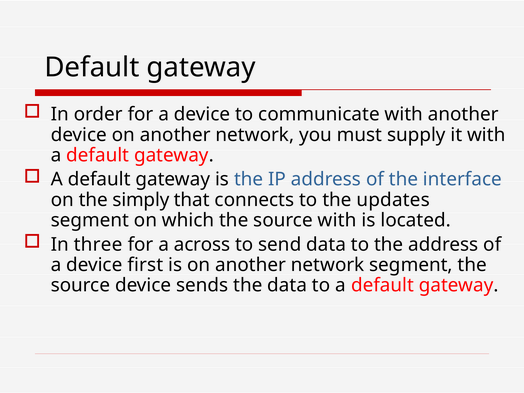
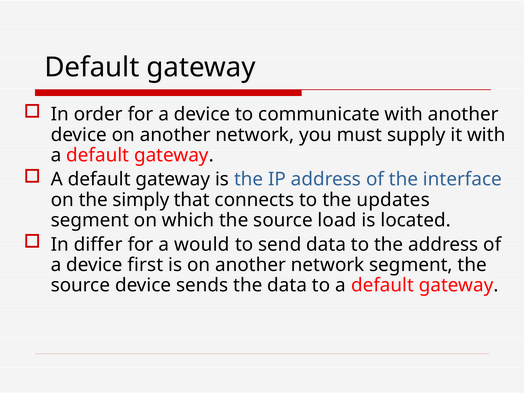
source with: with -> load (337, 220)
three: three -> differ (98, 244)
across: across -> would (202, 244)
